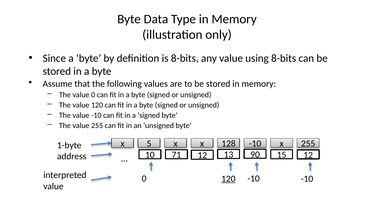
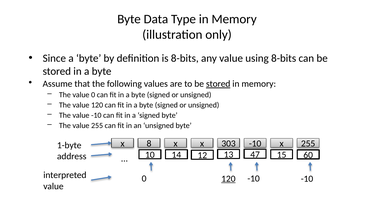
stored underline: none -> present (218, 84)
5: 5 -> 8 (149, 144)
128: 128 -> 303 (229, 144)
71: 71 -> 14 (176, 155)
90: 90 -> 47 (255, 155)
15 12: 12 -> 60 (308, 155)
